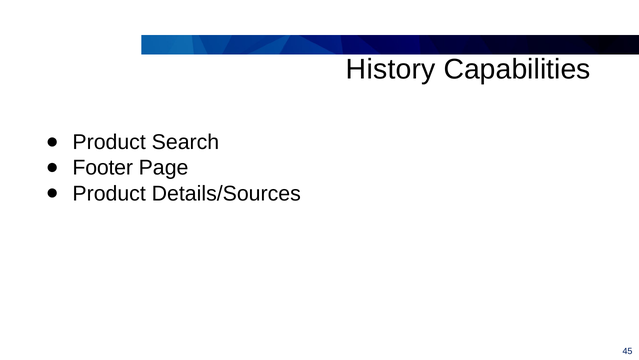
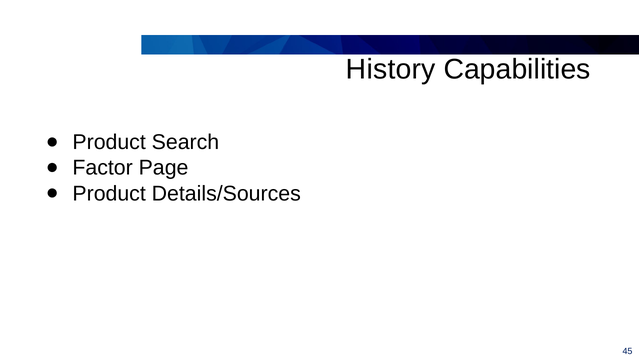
Footer: Footer -> Factor (103, 168)
